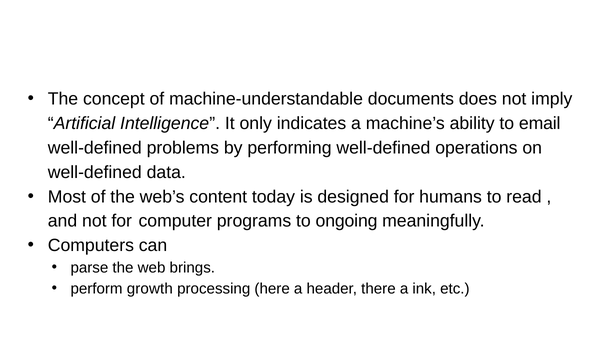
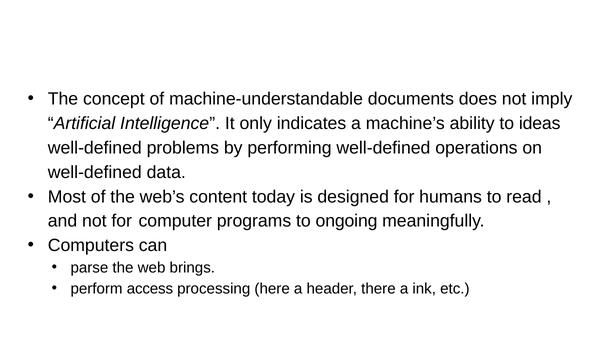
email: email -> ideas (540, 123)
growth: growth -> access (150, 288)
